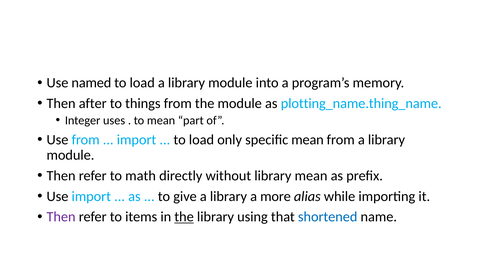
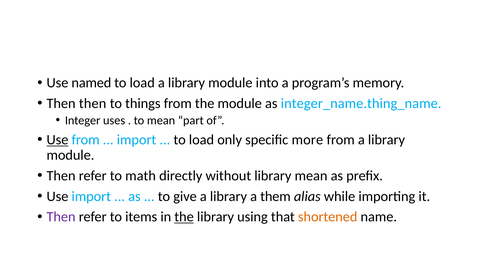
Then after: after -> then (93, 103)
plotting_name.thing_name: plotting_name.thing_name -> integer_name.thing_name (361, 103)
Use underline: none -> present (57, 140)
specific mean: mean -> more (307, 140)
more: more -> them (275, 196)
shortened colour: blue -> orange (328, 217)
